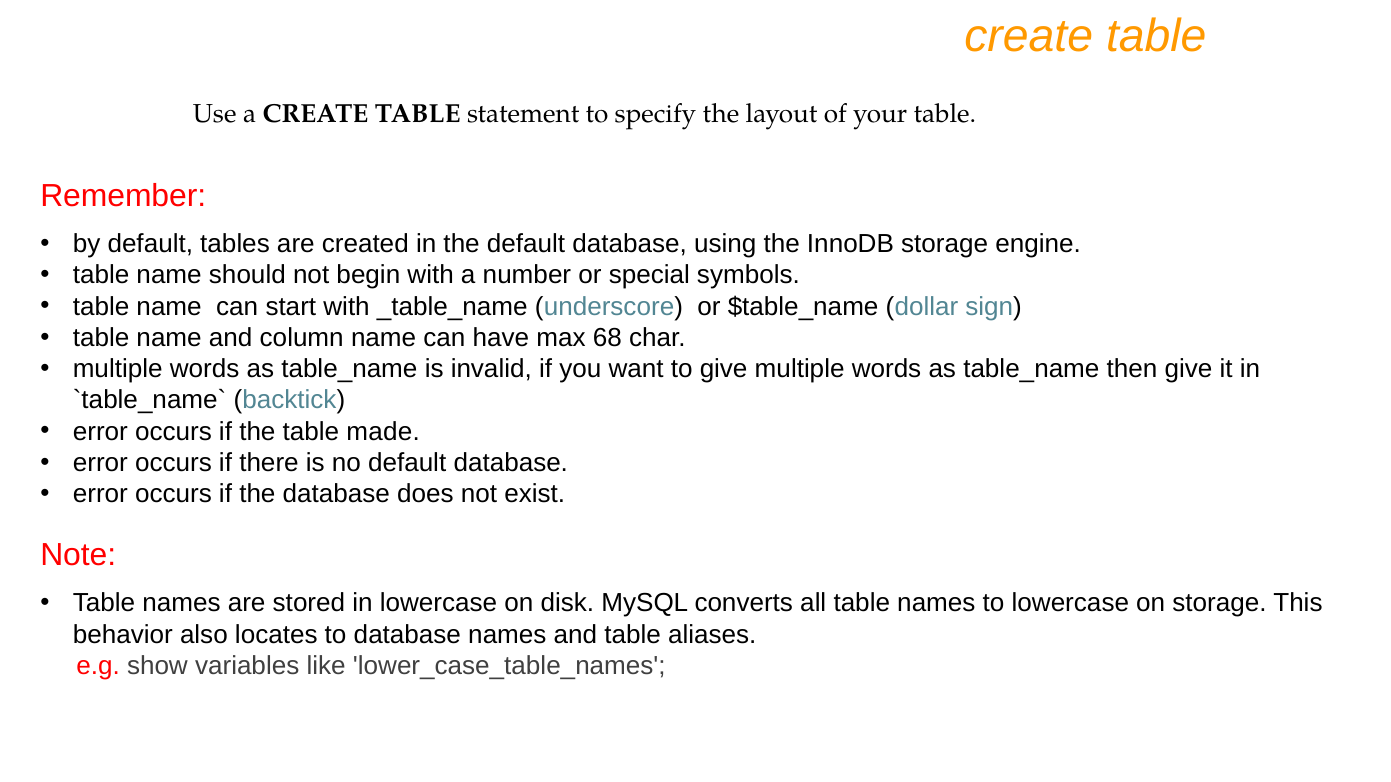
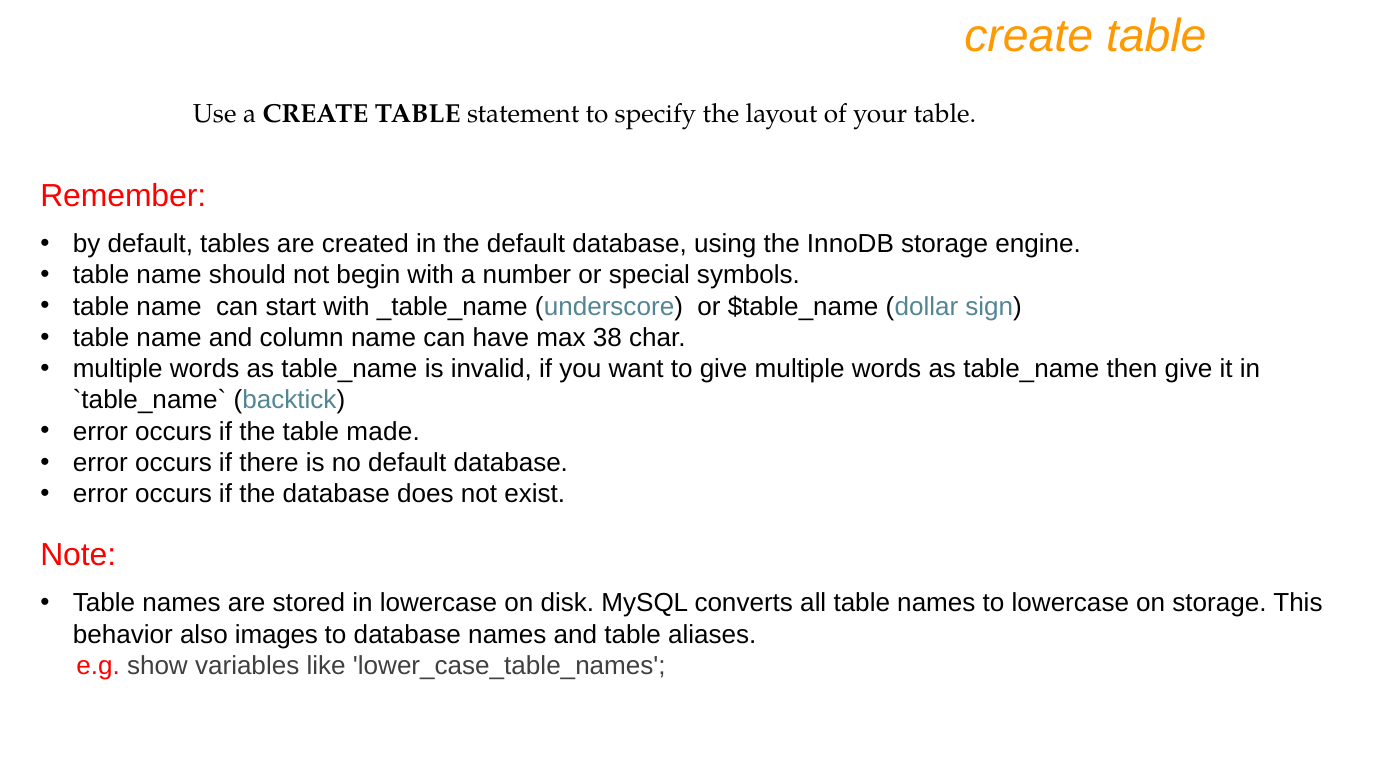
68: 68 -> 38 (607, 338)
locates: locates -> images (276, 635)
